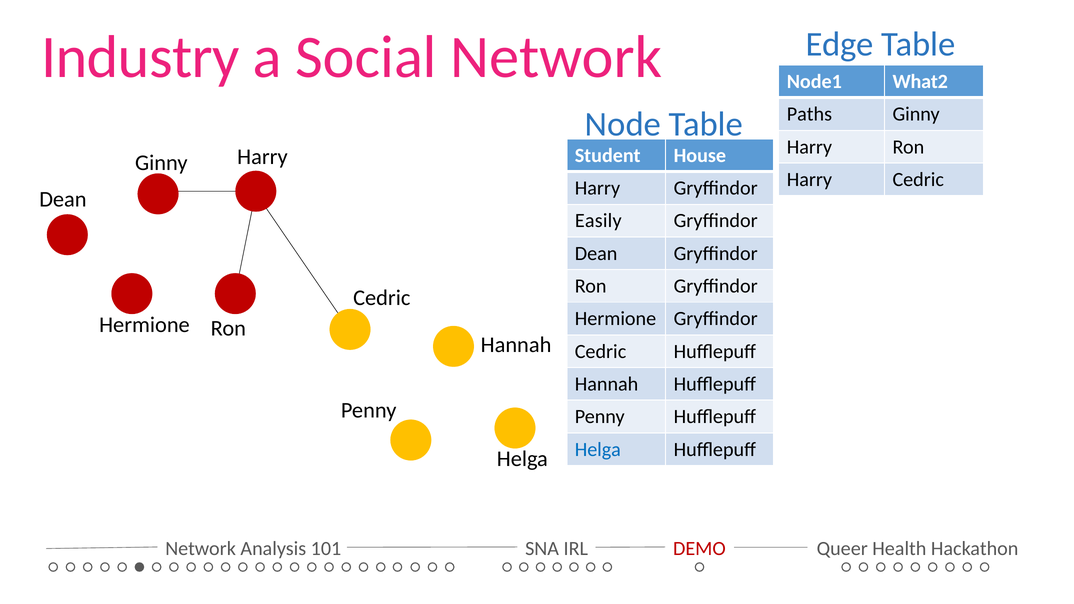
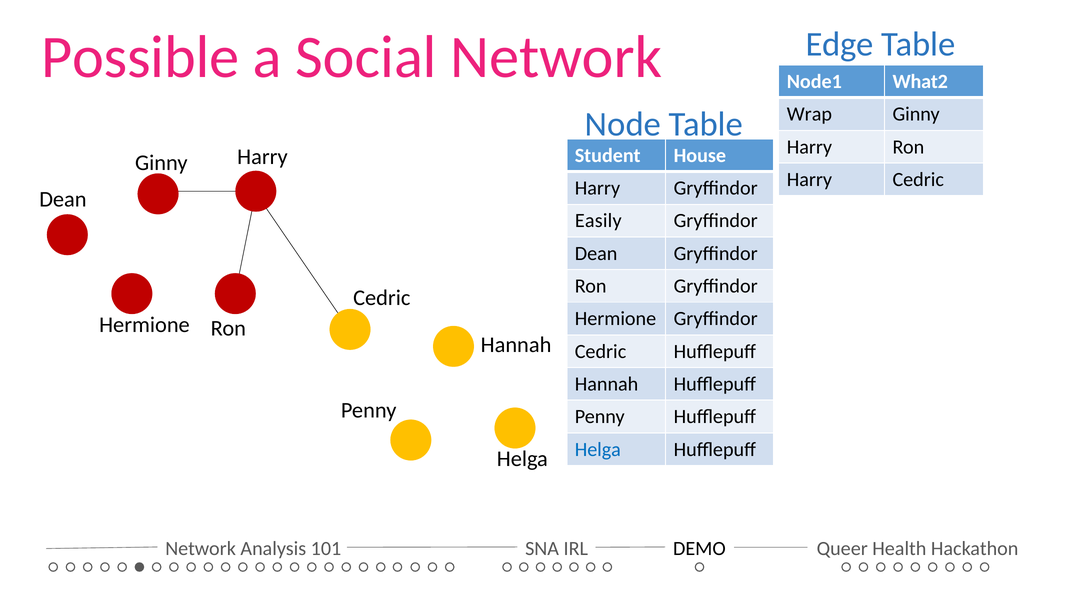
Industry: Industry -> Possible (140, 57)
Paths: Paths -> Wrap (809, 114)
DEMO colour: red -> black (699, 548)
